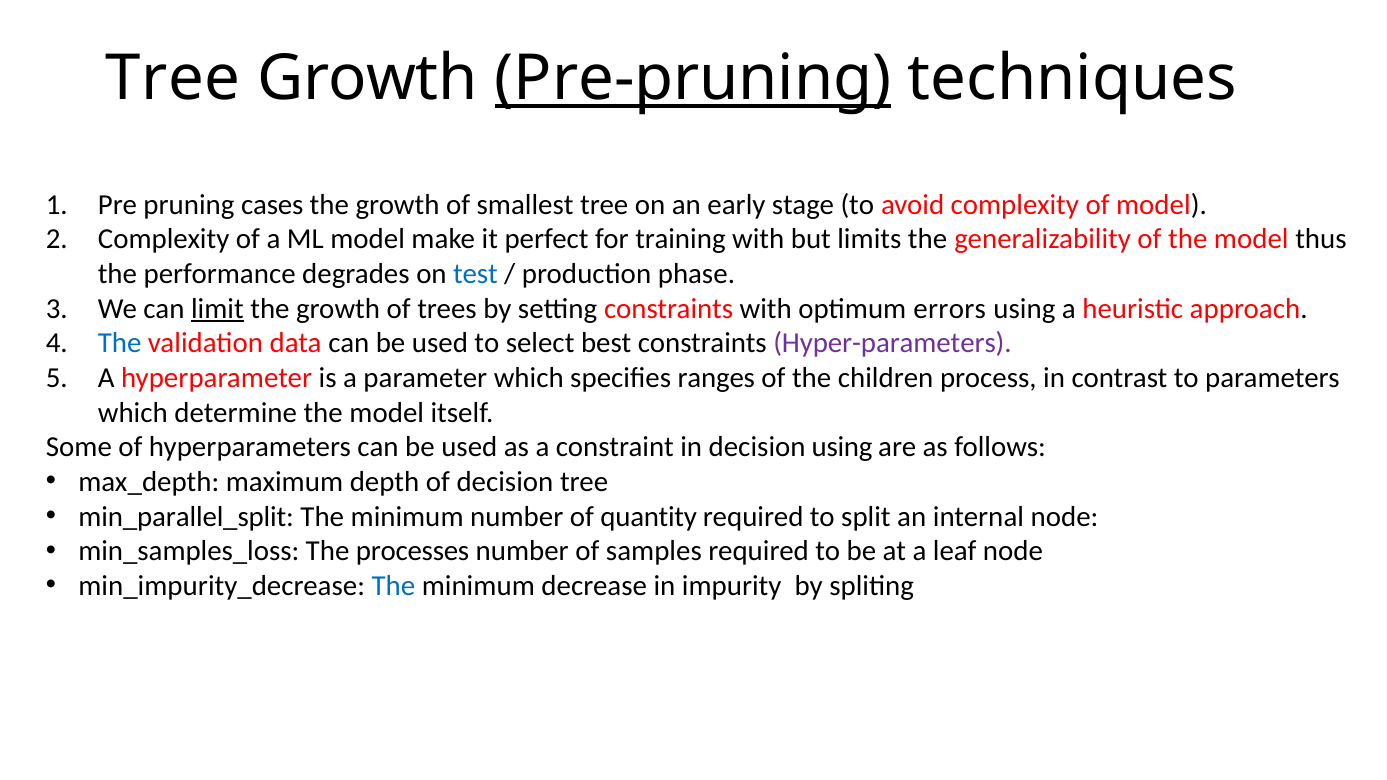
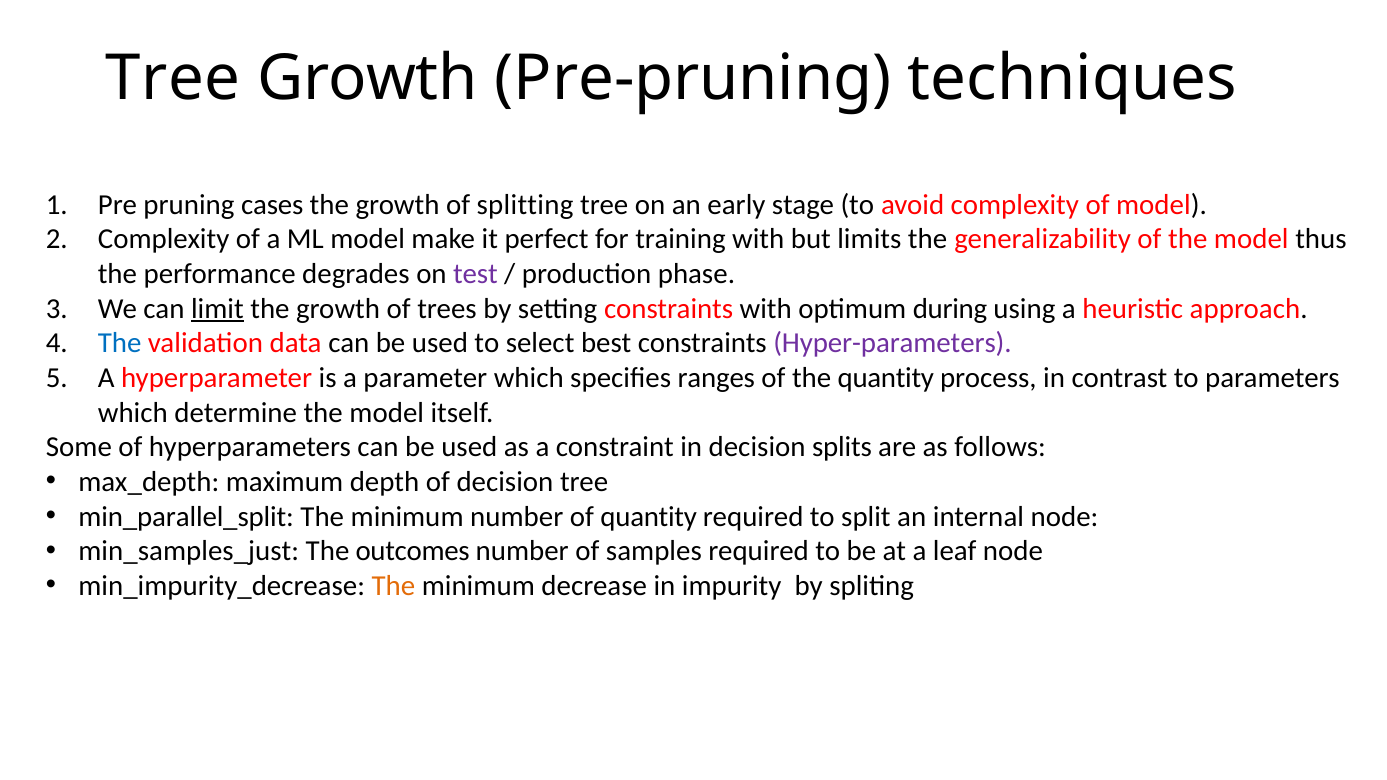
Pre-pruning underline: present -> none (693, 78)
smallest: smallest -> splitting (525, 205)
test colour: blue -> purple (475, 274)
errors: errors -> during (950, 309)
the children: children -> quantity (886, 378)
decision using: using -> splits (842, 447)
min_samples_loss: min_samples_loss -> min_samples_just (189, 552)
processes: processes -> outcomes (413, 552)
The colour: blue -> orange (393, 586)
